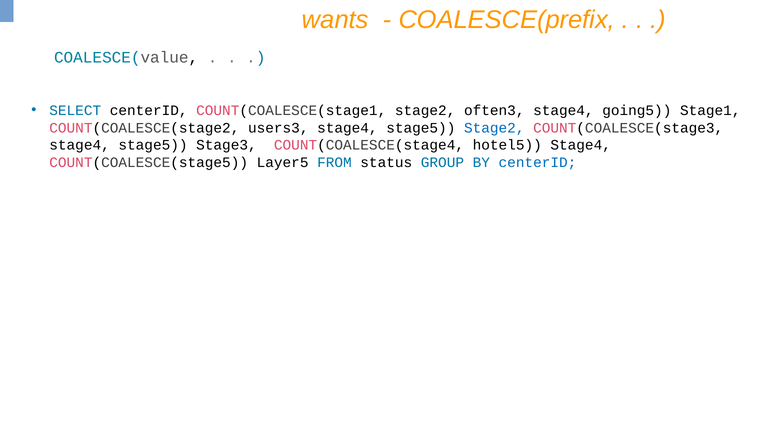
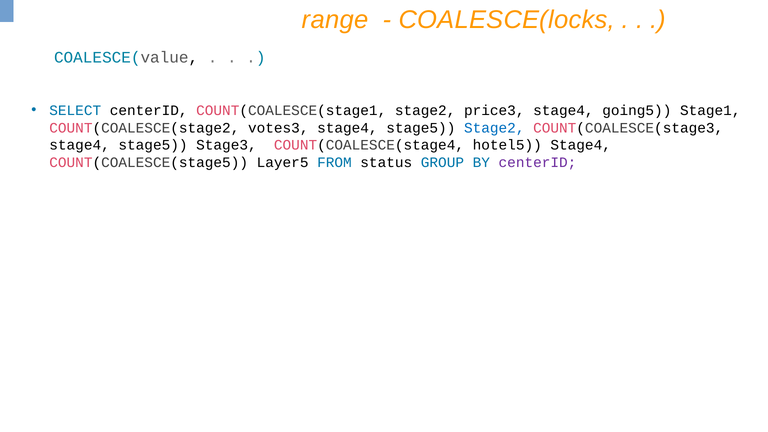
wants: wants -> range (335, 20)
COALESCE(prefix: COALESCE(prefix -> COALESCE(locks (507, 20)
often3: often3 -> price3 (494, 111)
users3: users3 -> votes3 (278, 128)
centerID colour: blue -> purple (537, 162)
